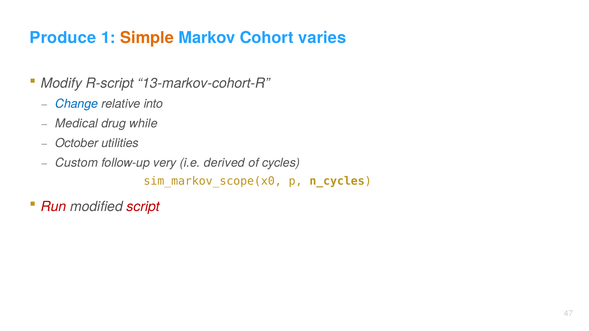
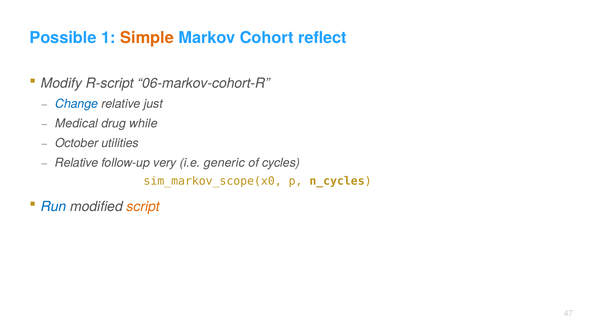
Produce: Produce -> Possible (63, 38)
varies: varies -> reflect (322, 38)
13-markov-cohort-R: 13-markov-cohort-R -> 06-markov-cohort-R (204, 83)
into: into -> just (153, 104)
Custom: Custom -> Relative (77, 163)
derived: derived -> generic (224, 163)
Run colour: red -> blue (54, 207)
script colour: red -> orange (143, 207)
